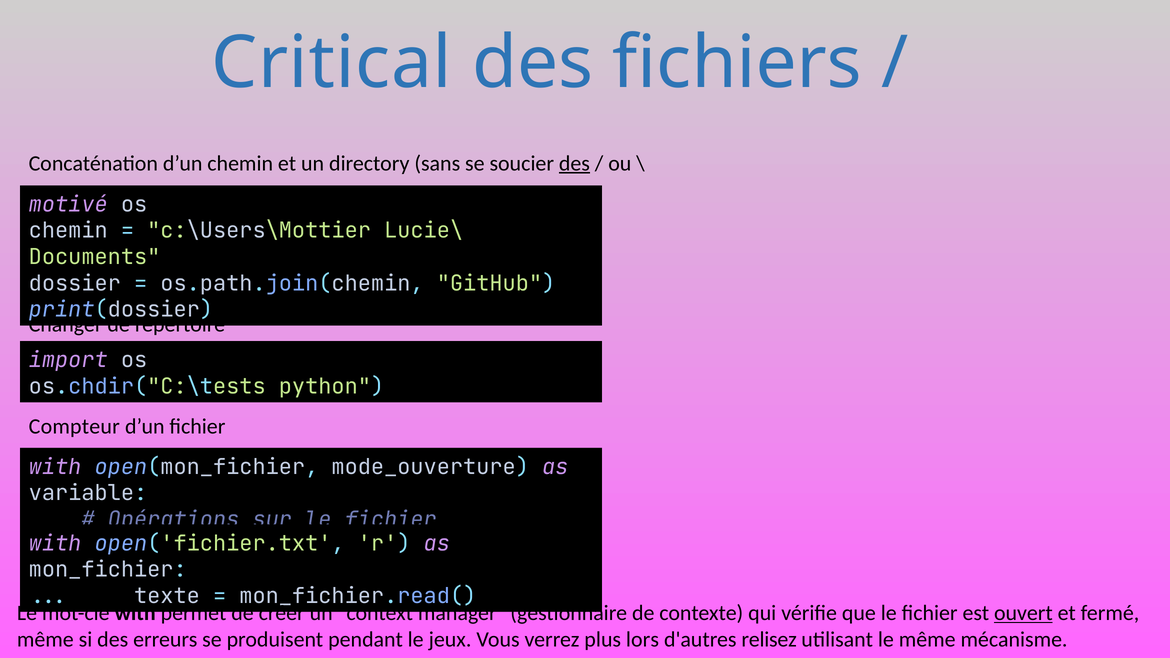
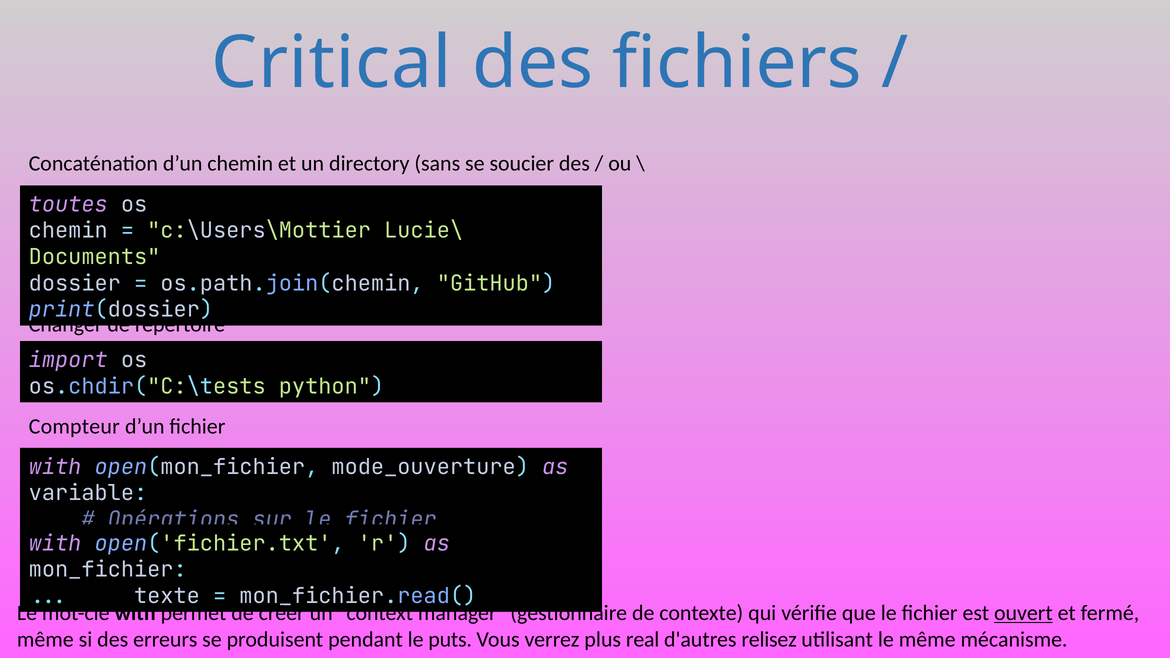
des underline: present -> none (574, 163)
motivé: motivé -> toutes (68, 204)
jeux: jeux -> puts (450, 639)
lors: lors -> real (643, 639)
